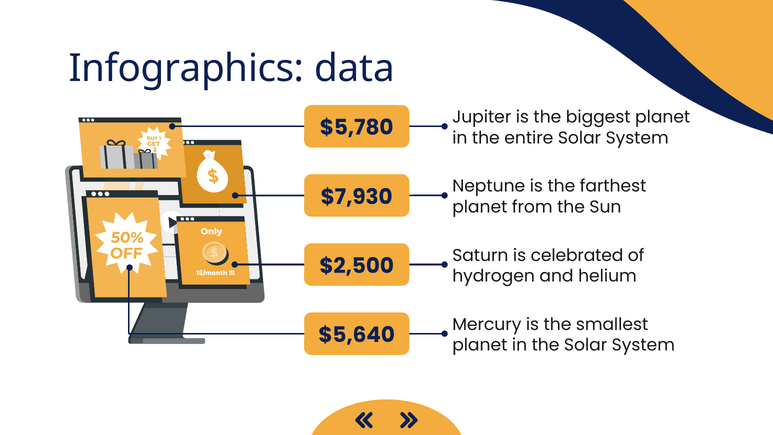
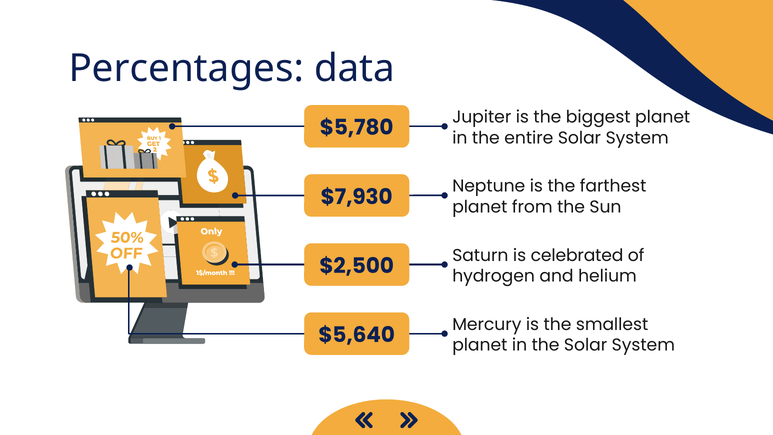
Infographics: Infographics -> Percentages (186, 68)
